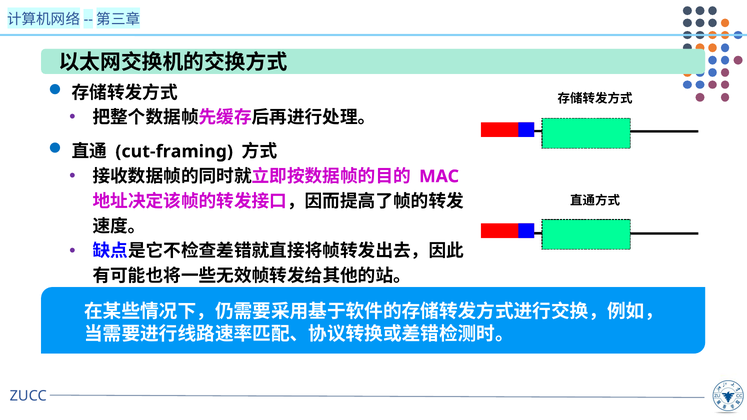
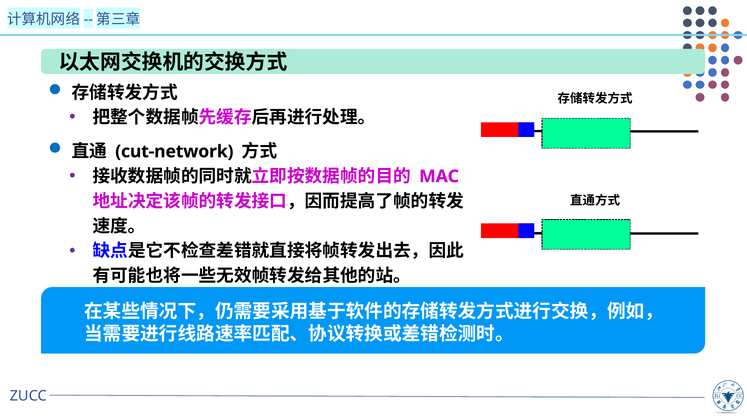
cut-framing: cut-framing -> cut-network (174, 152)
